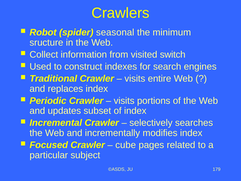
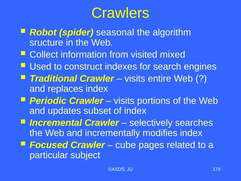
minimum: minimum -> algorithm (172, 32)
switch: switch -> mixed (173, 54)
